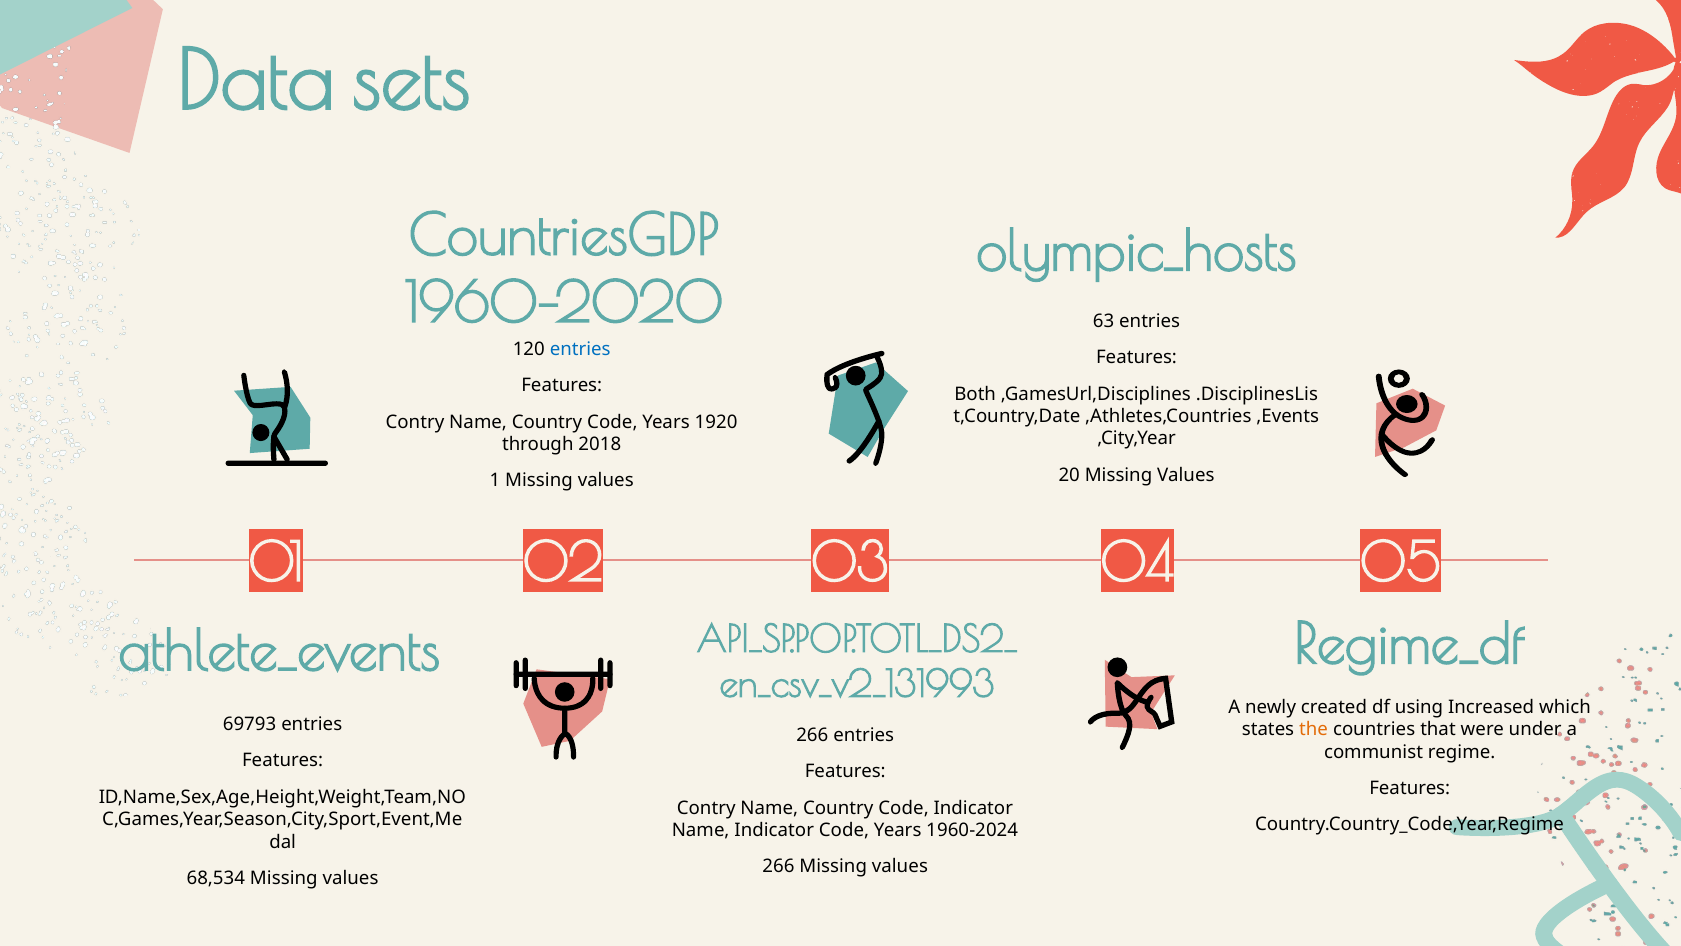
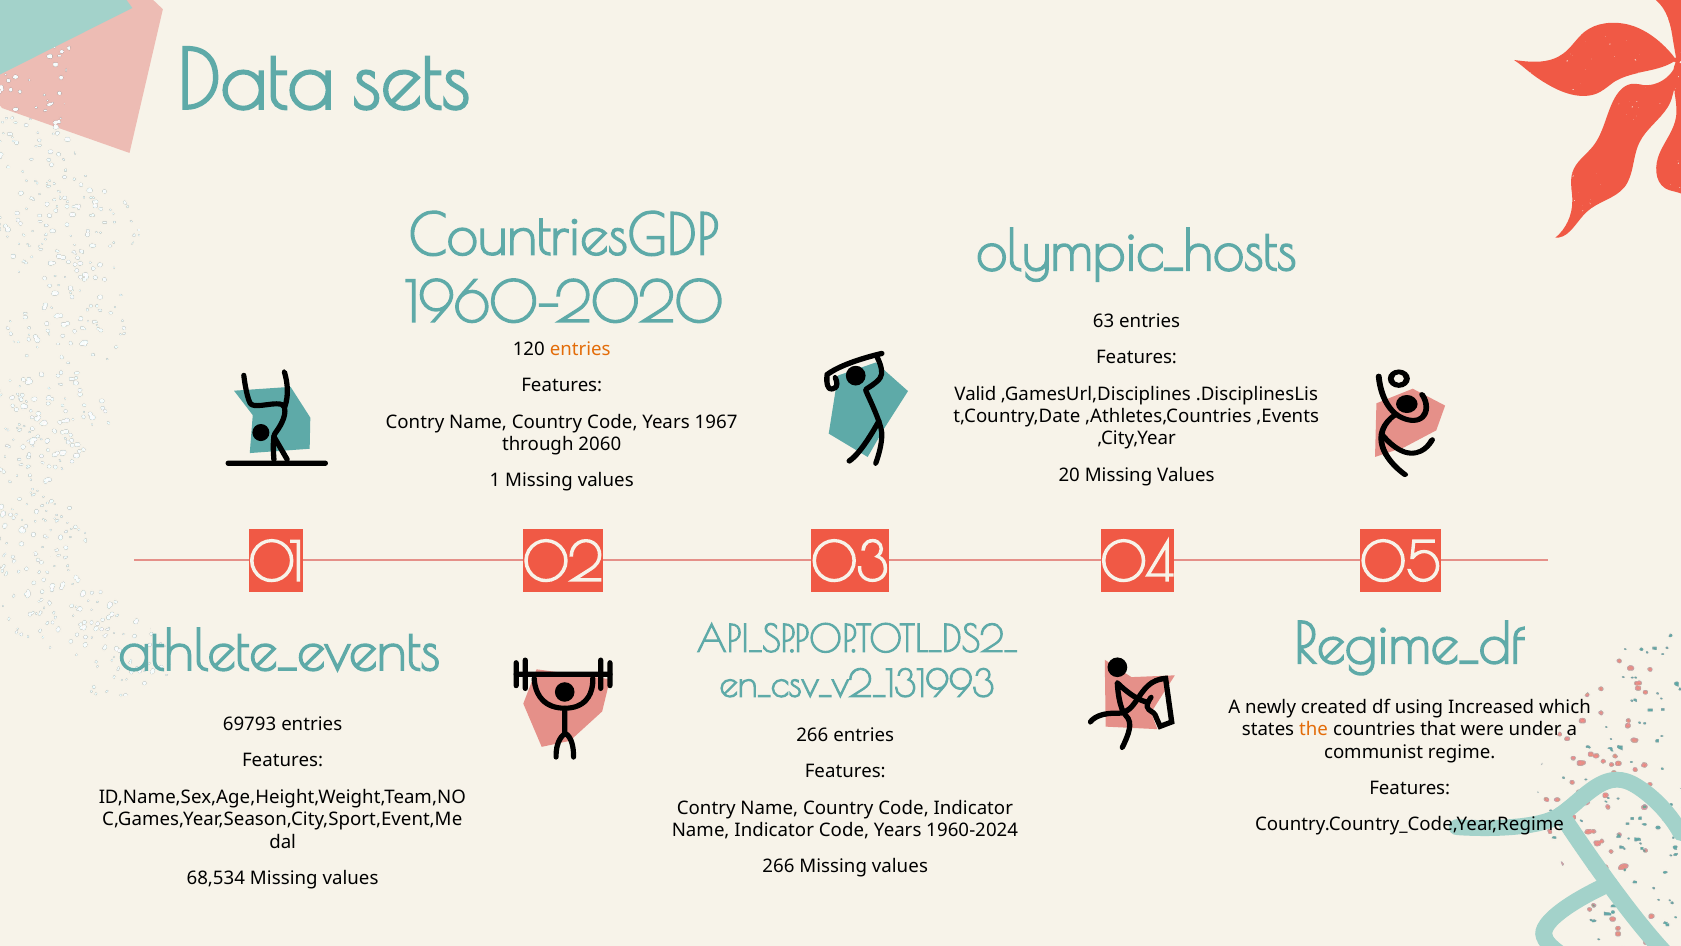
entries colour: blue -> orange (580, 349)
Both: Both -> Valid (975, 394)
1920: 1920 -> 1967 (716, 422)
2018: 2018 -> 2060 (600, 444)
